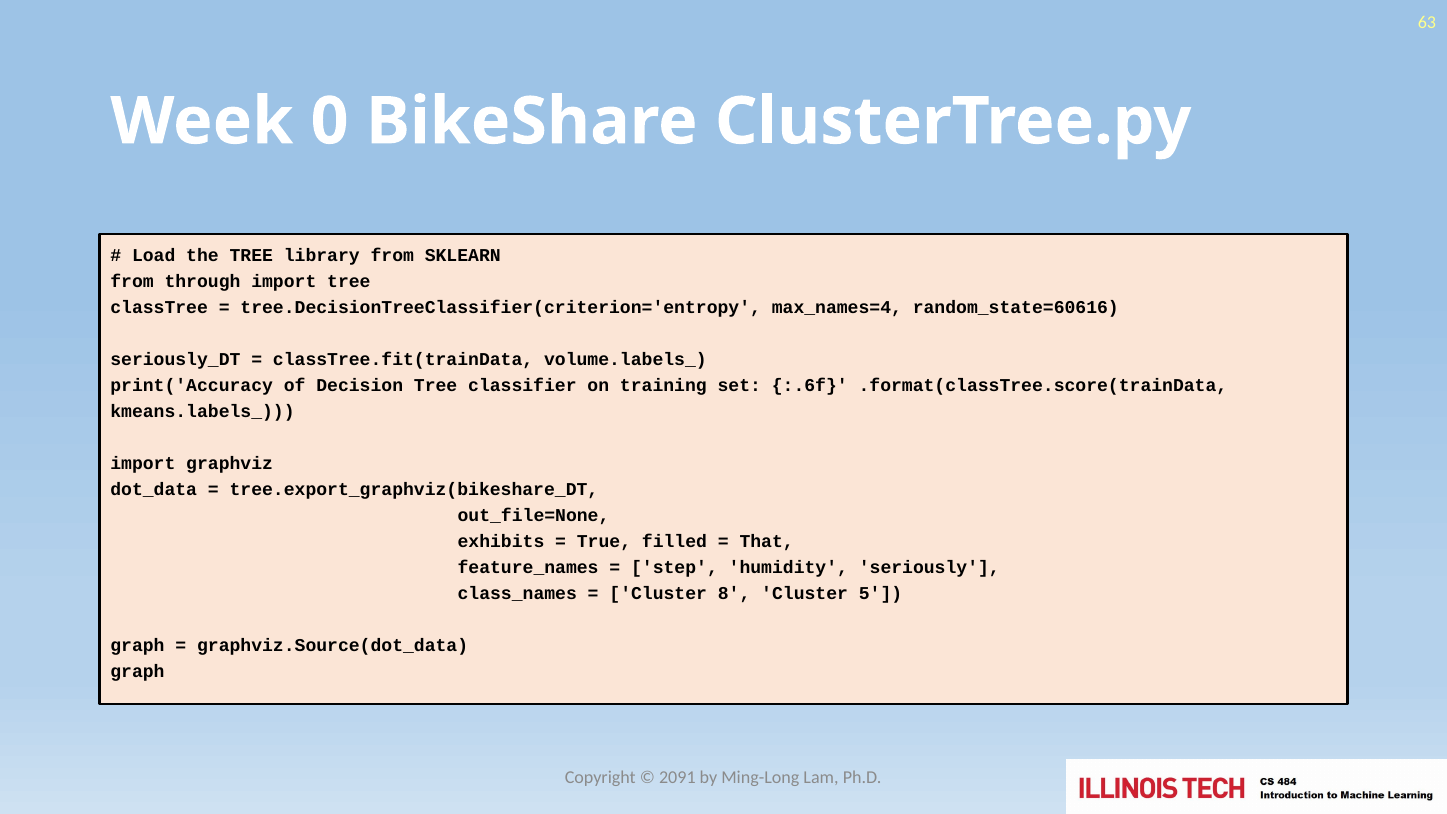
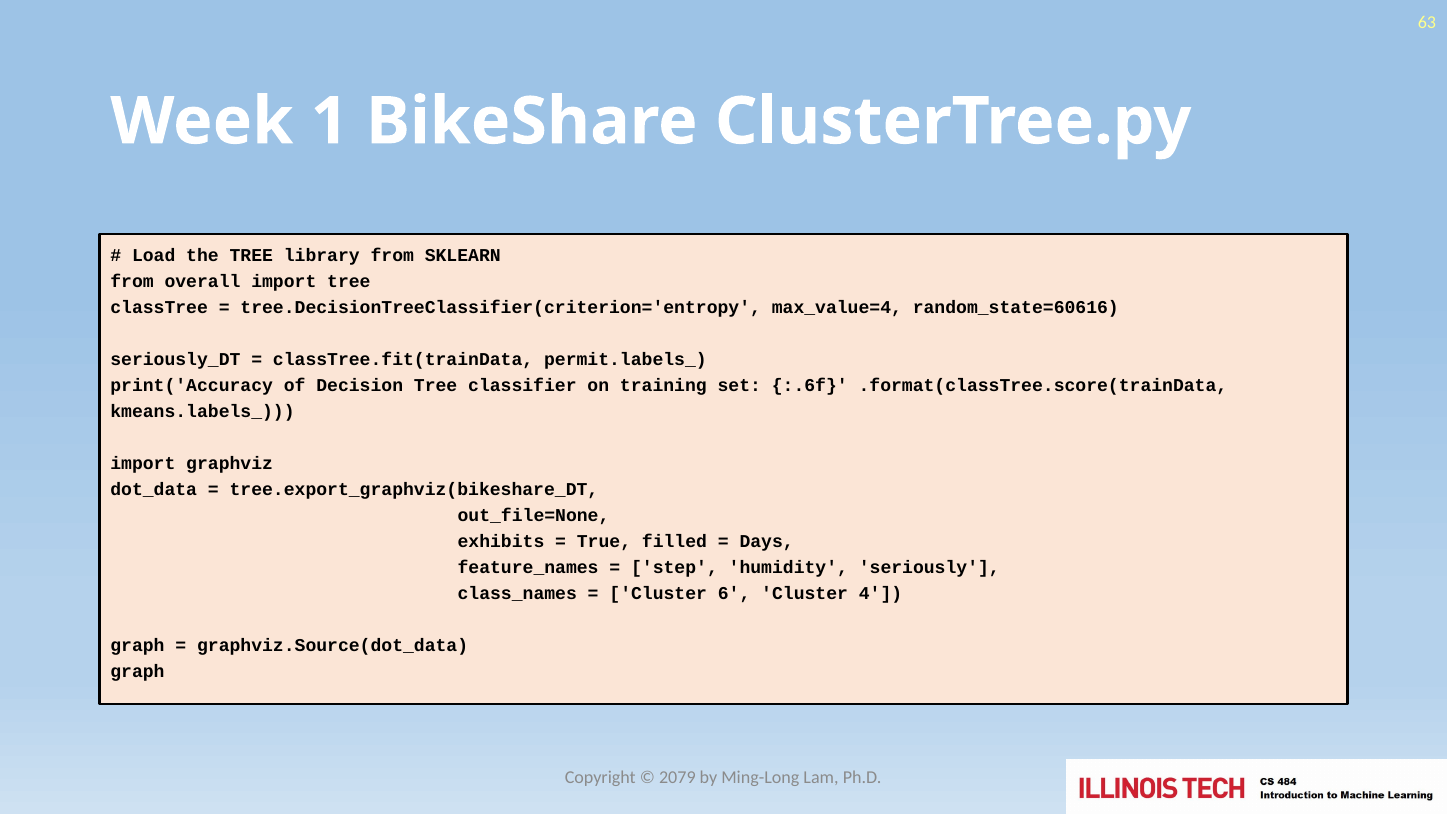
0: 0 -> 1 (330, 122)
through: through -> overall (202, 282)
max_names=4: max_names=4 -> max_value=4 (837, 308)
volume.labels_: volume.labels_ -> permit.labels_ (625, 360)
That: That -> Days (767, 542)
8: 8 -> 6 (734, 594)
5: 5 -> 4 (881, 594)
2091: 2091 -> 2079 (677, 777)
